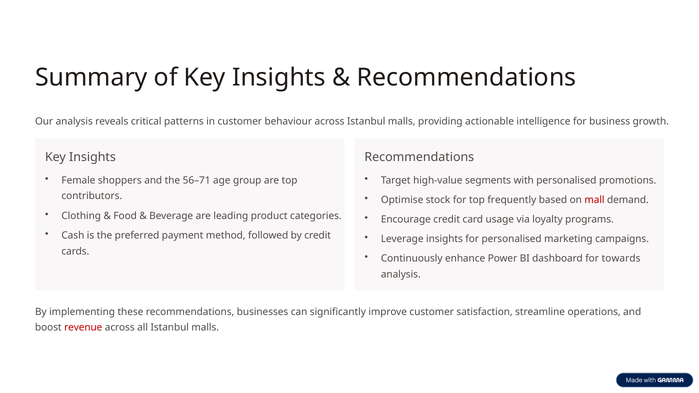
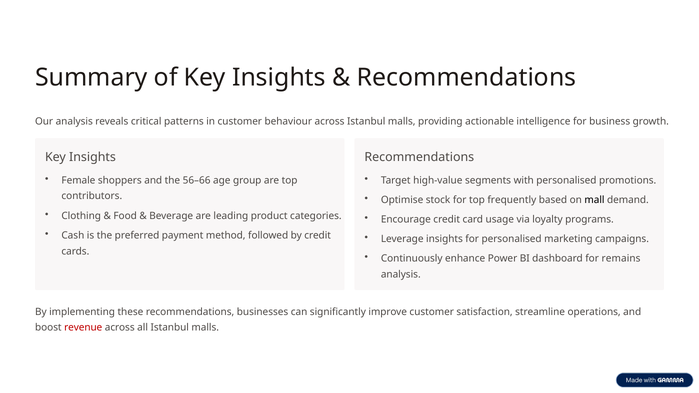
56–71: 56–71 -> 56–66 (197, 180)
mall colour: red -> black (594, 200)
towards: towards -> remains (621, 259)
